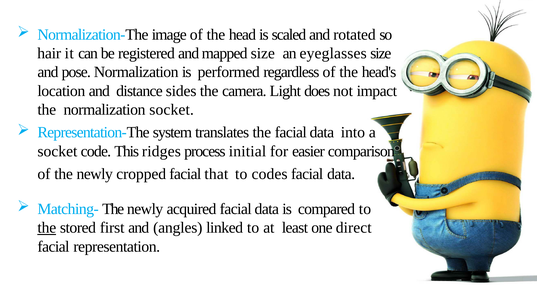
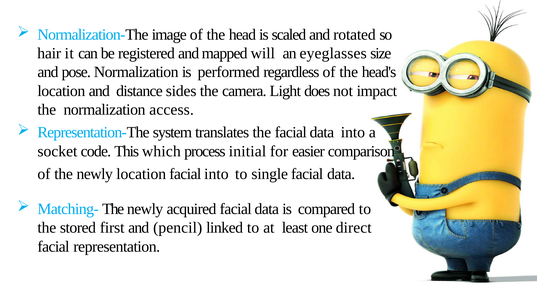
mapped size: size -> will (263, 53)
normalization socket: socket -> access (172, 110)
ridges: ridges -> which (161, 151)
newly cropped: cropped -> location (141, 174)
facial that: that -> into (216, 174)
codes: codes -> single (270, 174)
the underline: present -> none (47, 228)
angles: angles -> pencil (178, 228)
